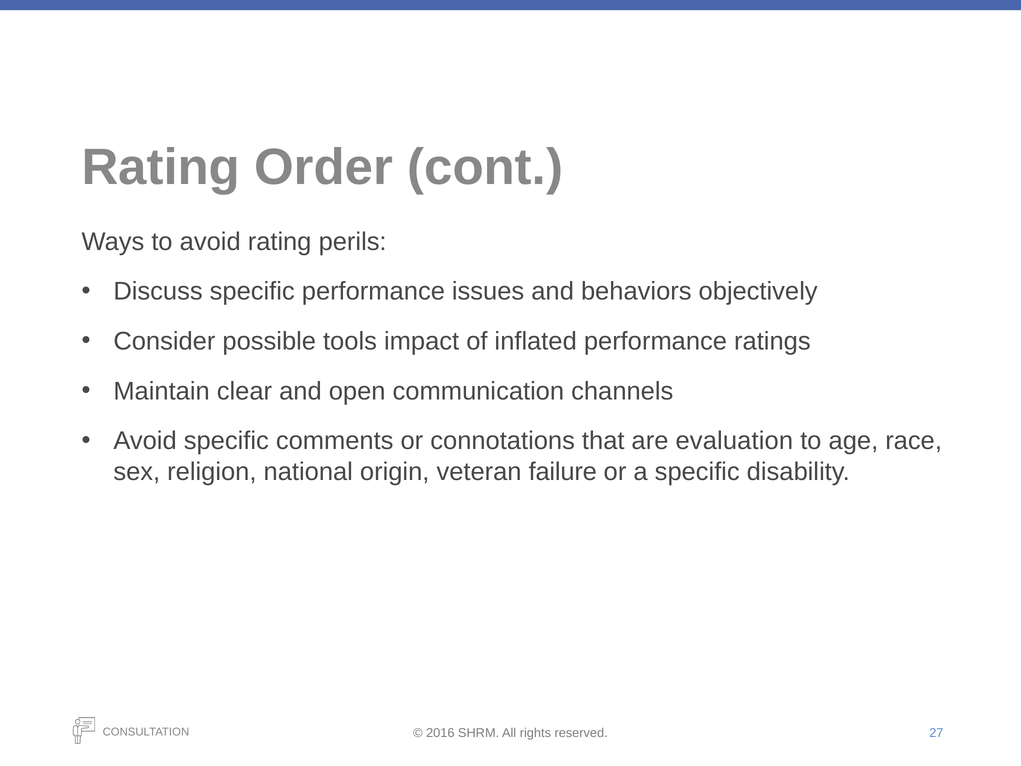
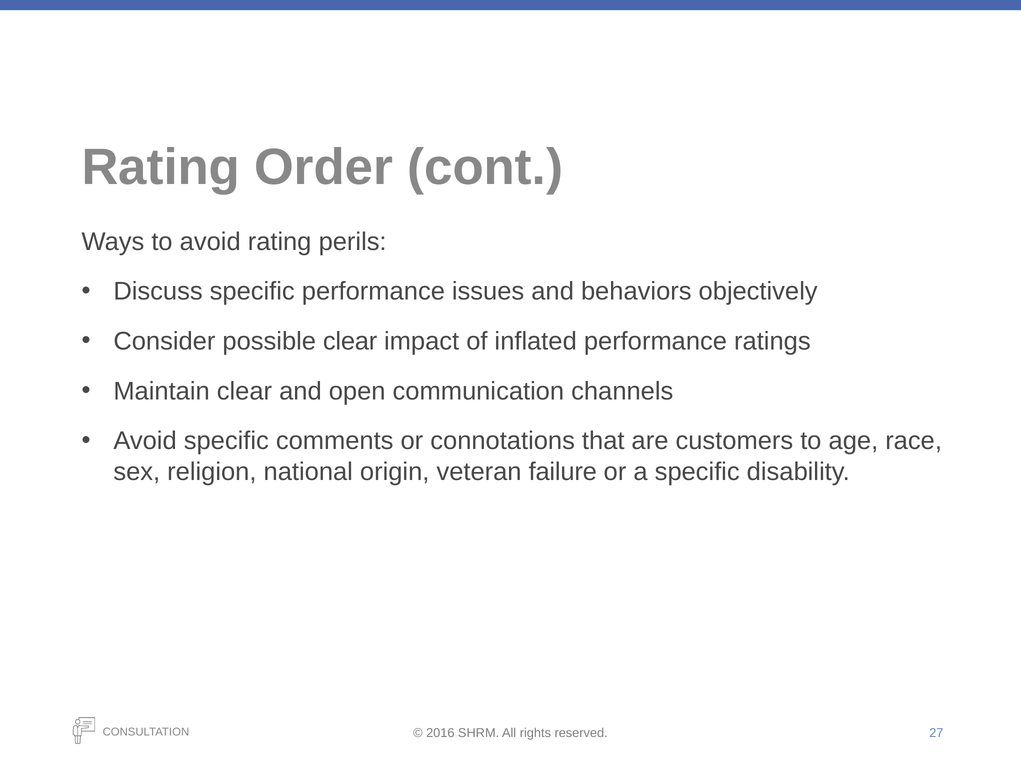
possible tools: tools -> clear (350, 341)
evaluation: evaluation -> customers (734, 441)
